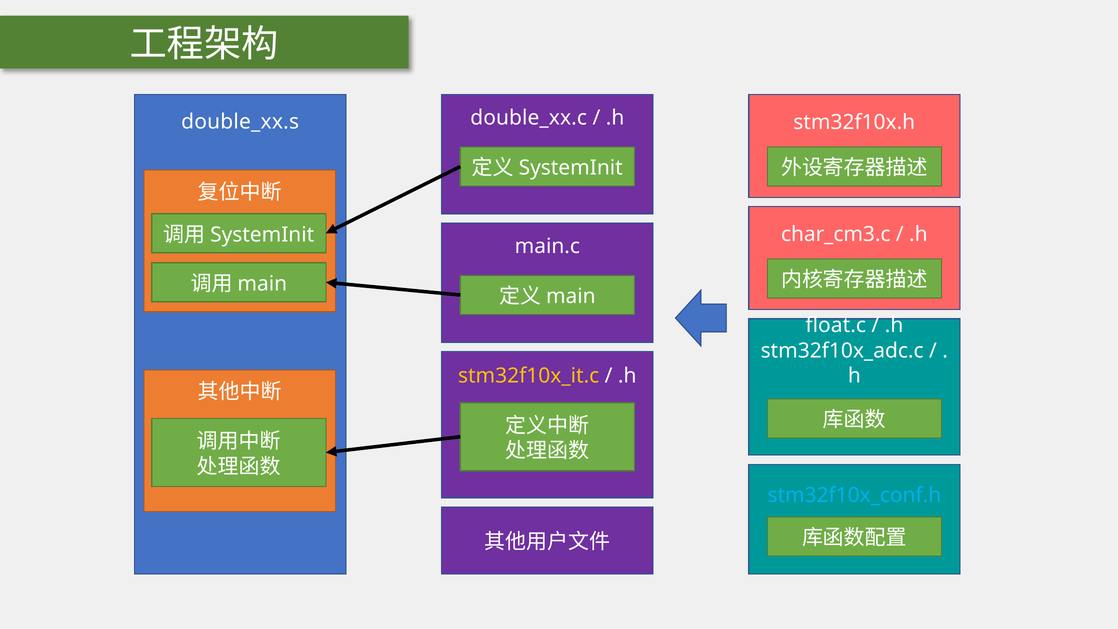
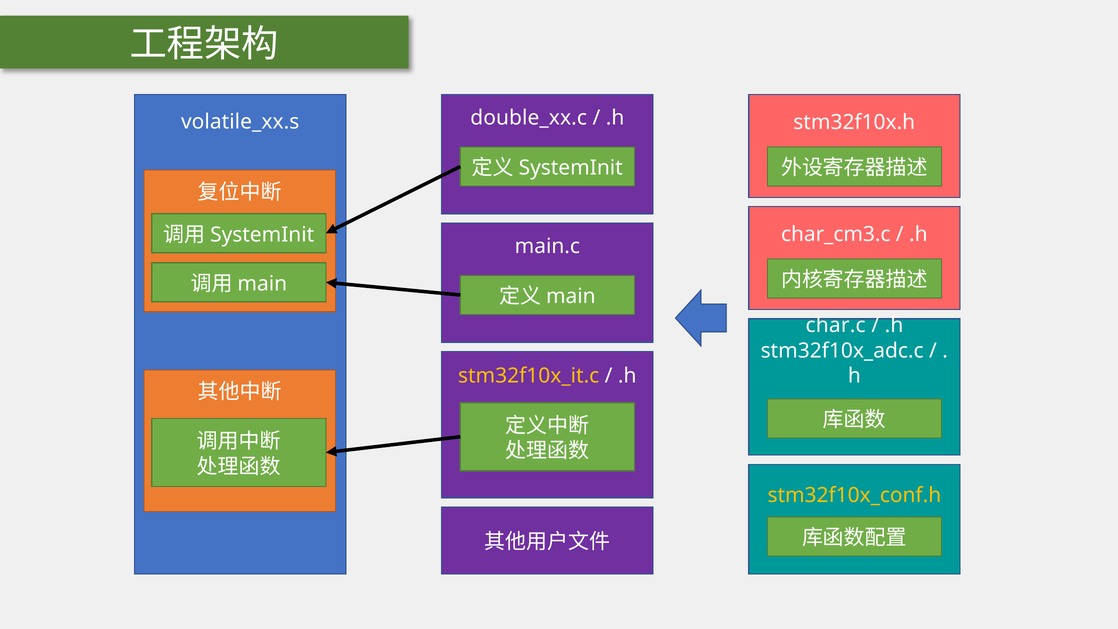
double_xx.s: double_xx.s -> volatile_xx.s (240, 122)
float.c: float.c -> char.c (836, 325)
stm32f10x_conf.h colour: light blue -> yellow (854, 495)
